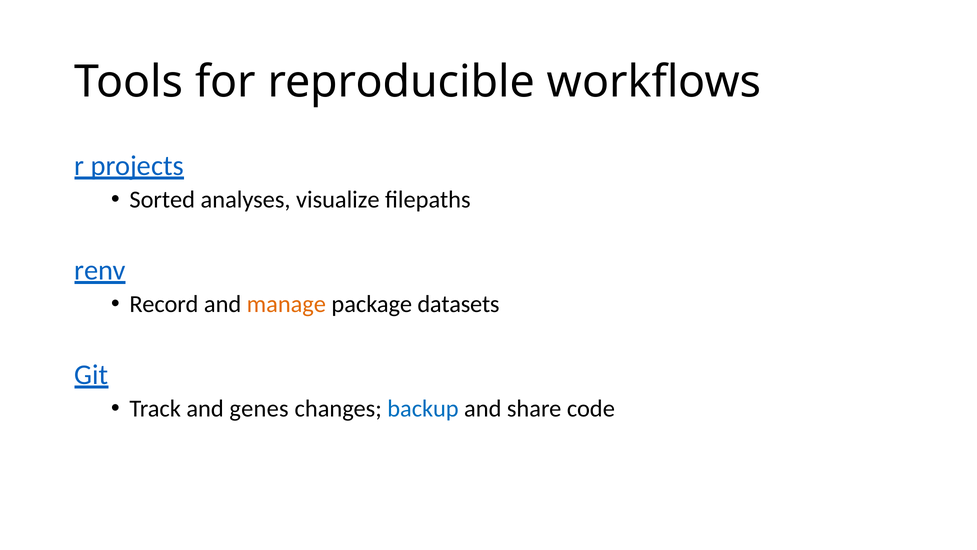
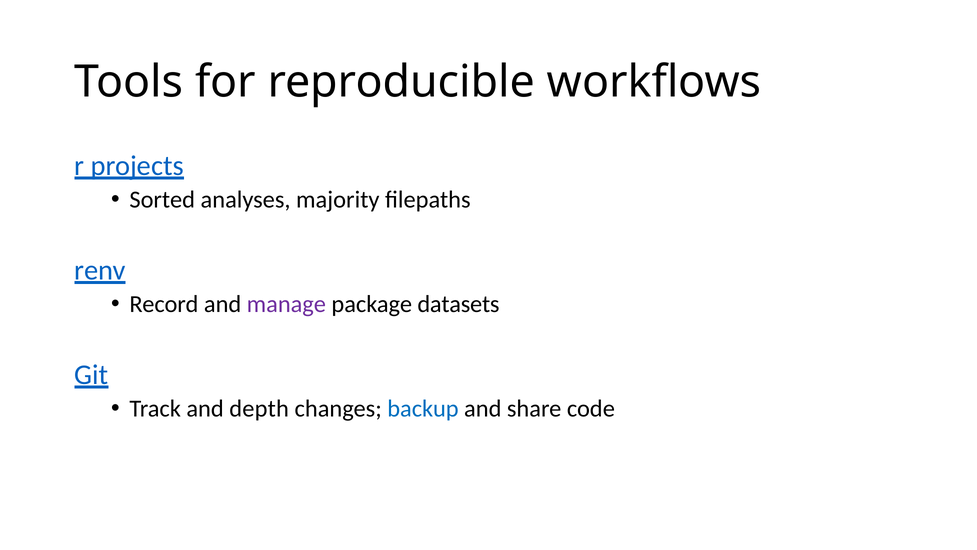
visualize: visualize -> majority (338, 199)
manage colour: orange -> purple (286, 304)
genes: genes -> depth (259, 408)
